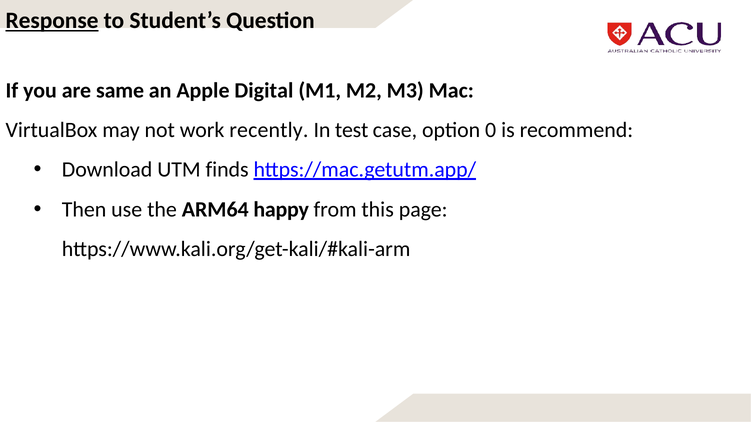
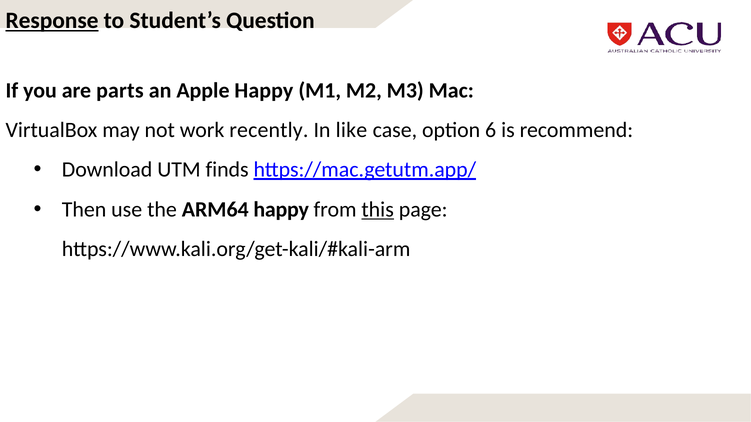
same: same -> parts (120, 91)
Apple Digital: Digital -> Happy (264, 91)
test: test -> like (351, 130)
0: 0 -> 6 (491, 130)
this underline: none -> present (378, 210)
